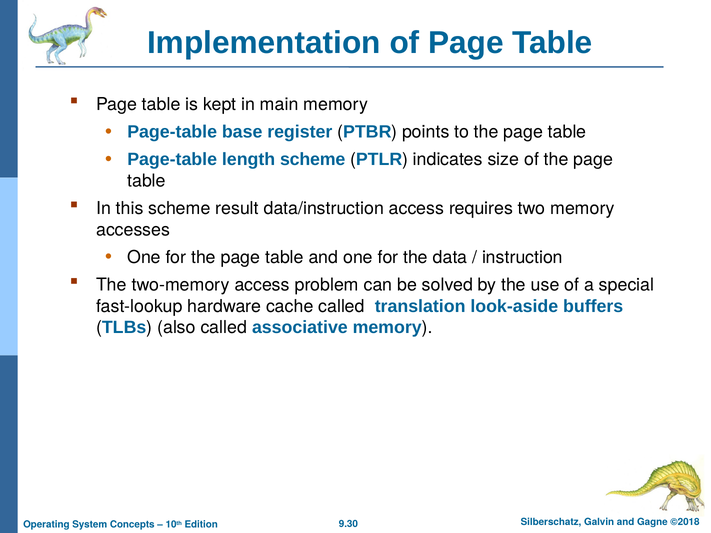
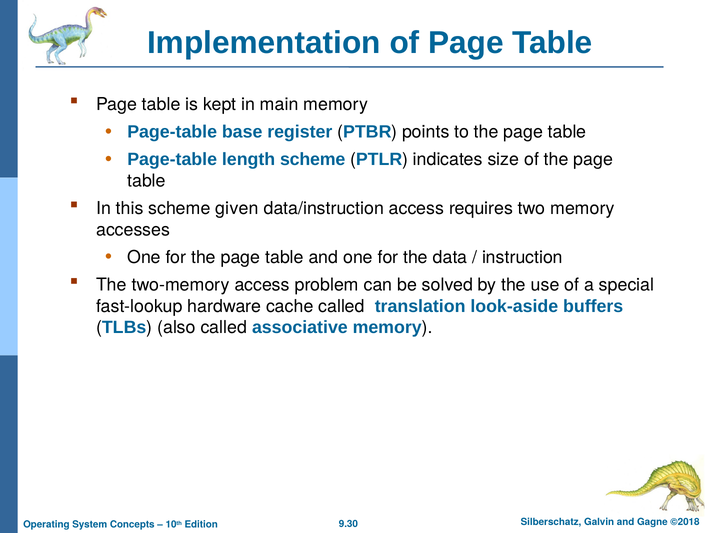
result: result -> given (237, 209)
